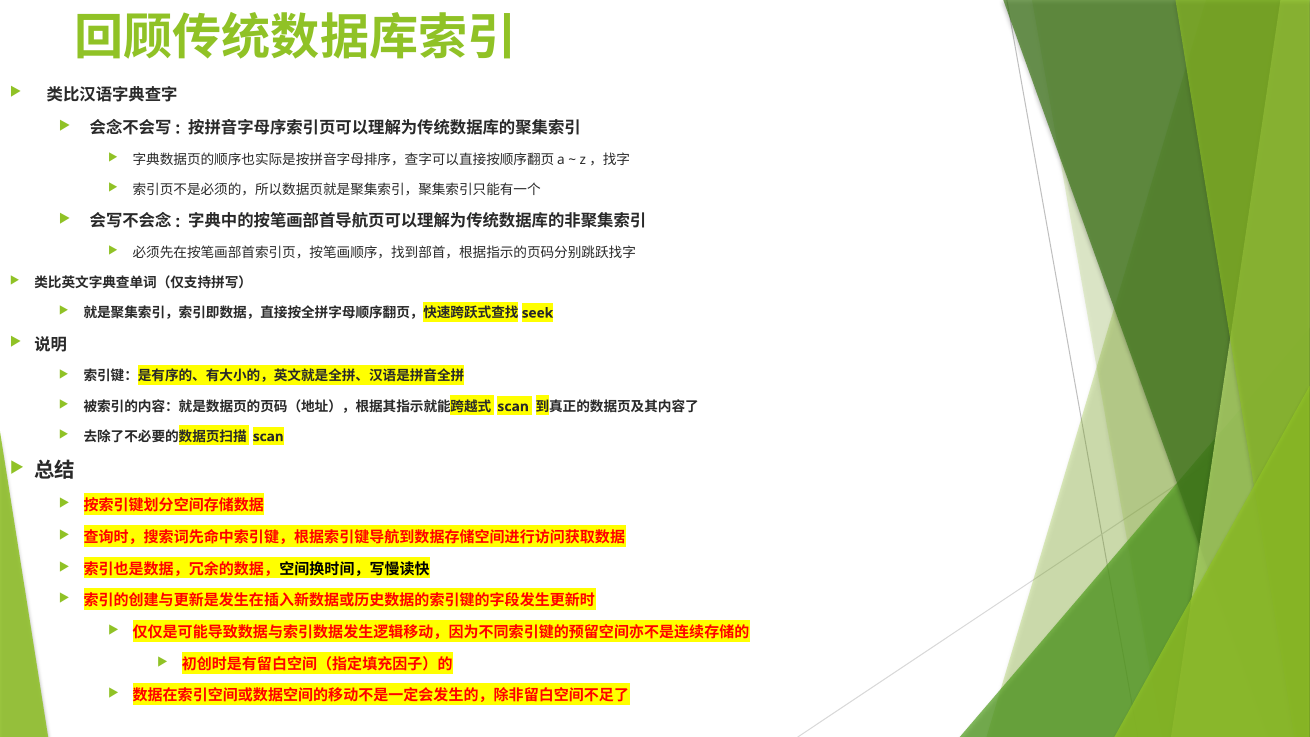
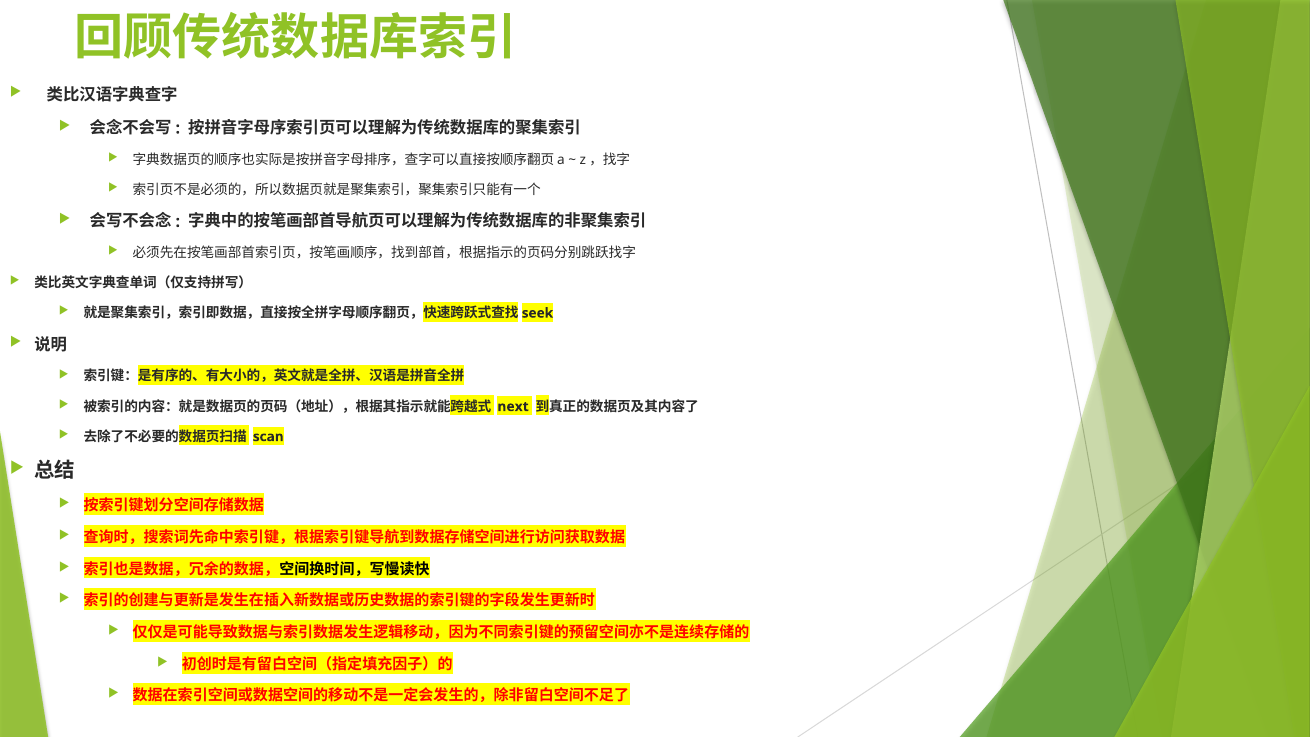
scan: scan -> next (513, 406)
